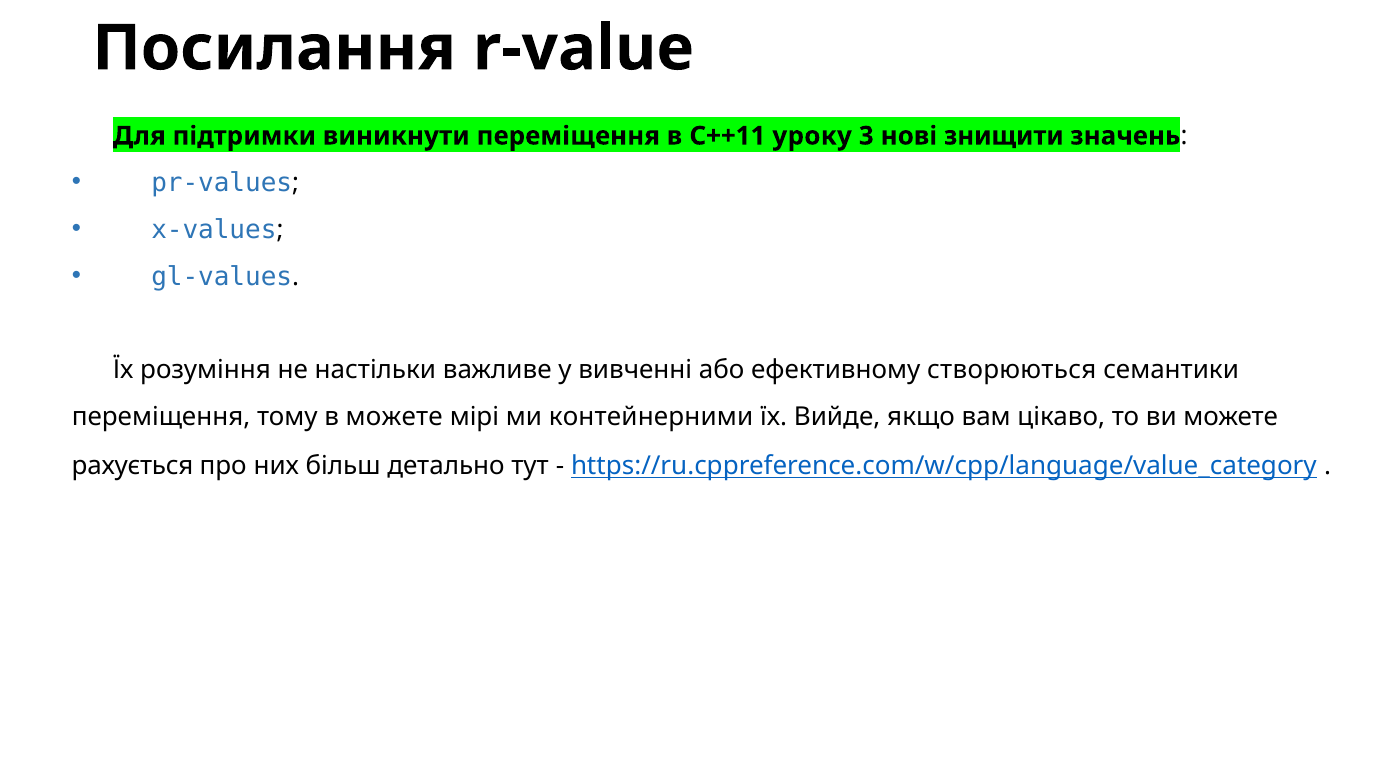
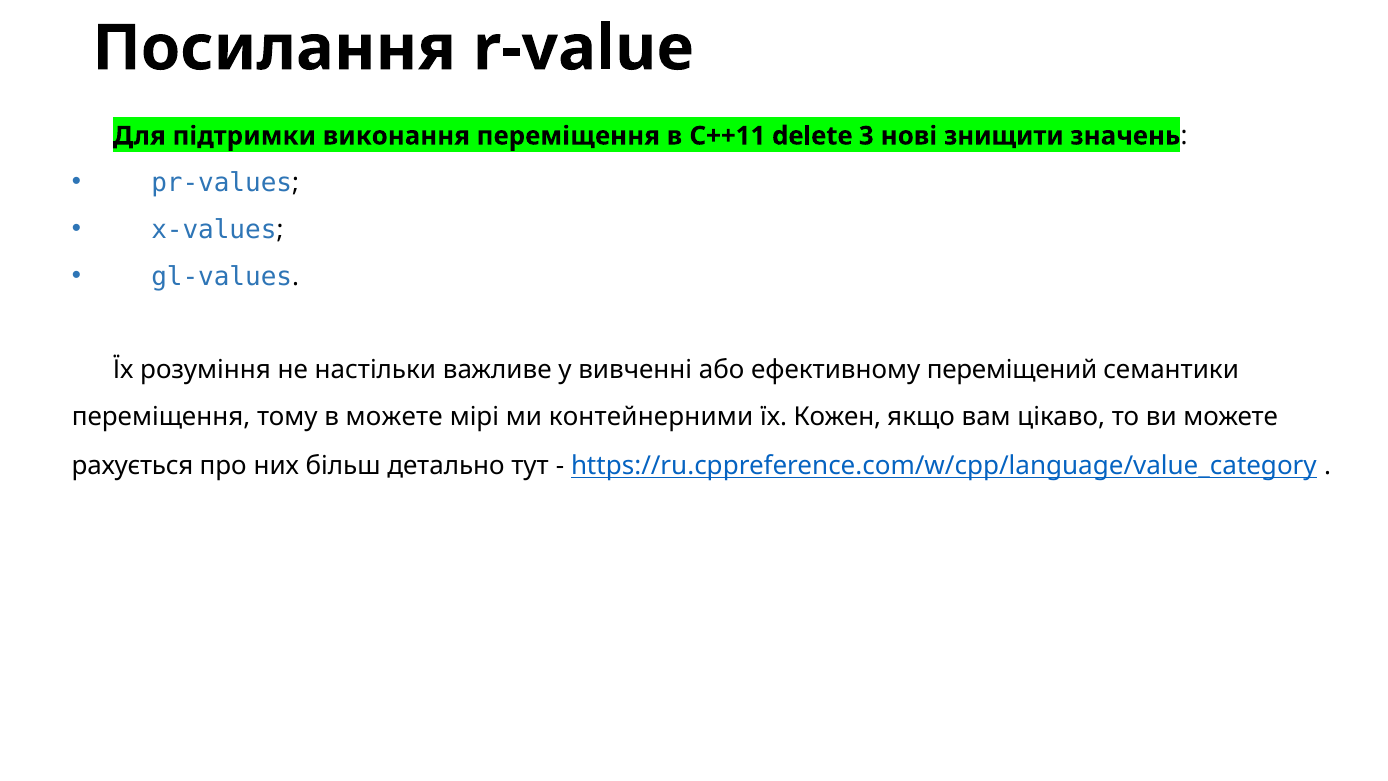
виникнути: виникнути -> виконання (396, 136)
уроку: уроку -> delete (812, 136)
створюються: створюються -> переміщений (1012, 370)
Вийде: Вийде -> Кожен (837, 417)
